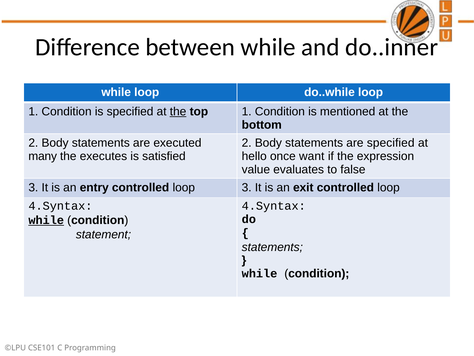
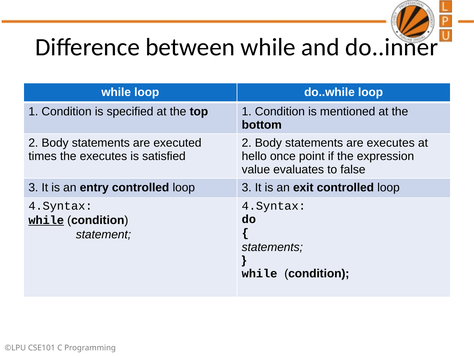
the underline: present -> none (178, 111)
are specified: specified -> executes (391, 143)
many: many -> times (43, 156)
want: want -> point (312, 156)
